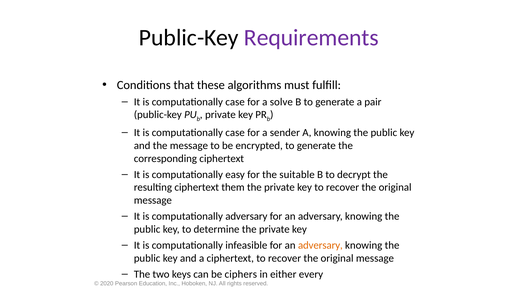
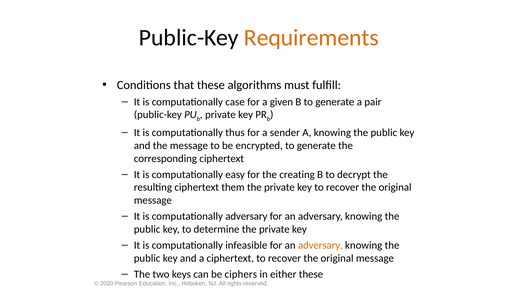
Requirements colour: purple -> orange (311, 38)
solve: solve -> given (281, 102)
case: case -> thus (235, 133)
suitable: suitable -> creating (297, 175)
either every: every -> these (311, 274)
